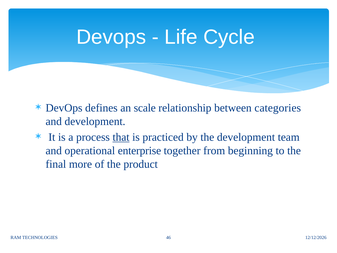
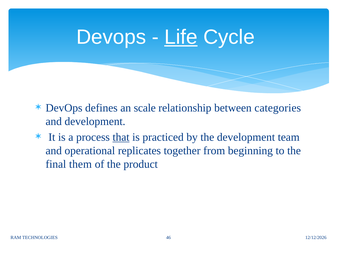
Life underline: none -> present (181, 37)
enterprise: enterprise -> replicates (139, 151)
more: more -> them (80, 164)
